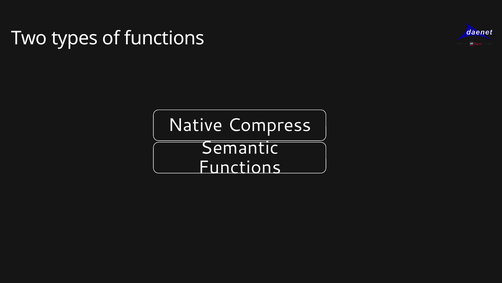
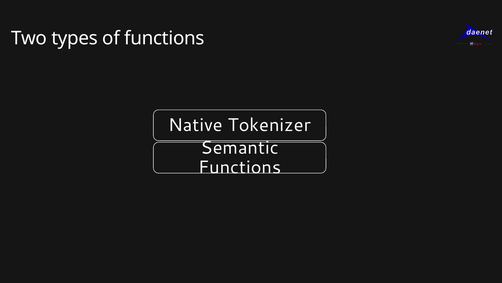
Compress: Compress -> Tokenizer (269, 125)
